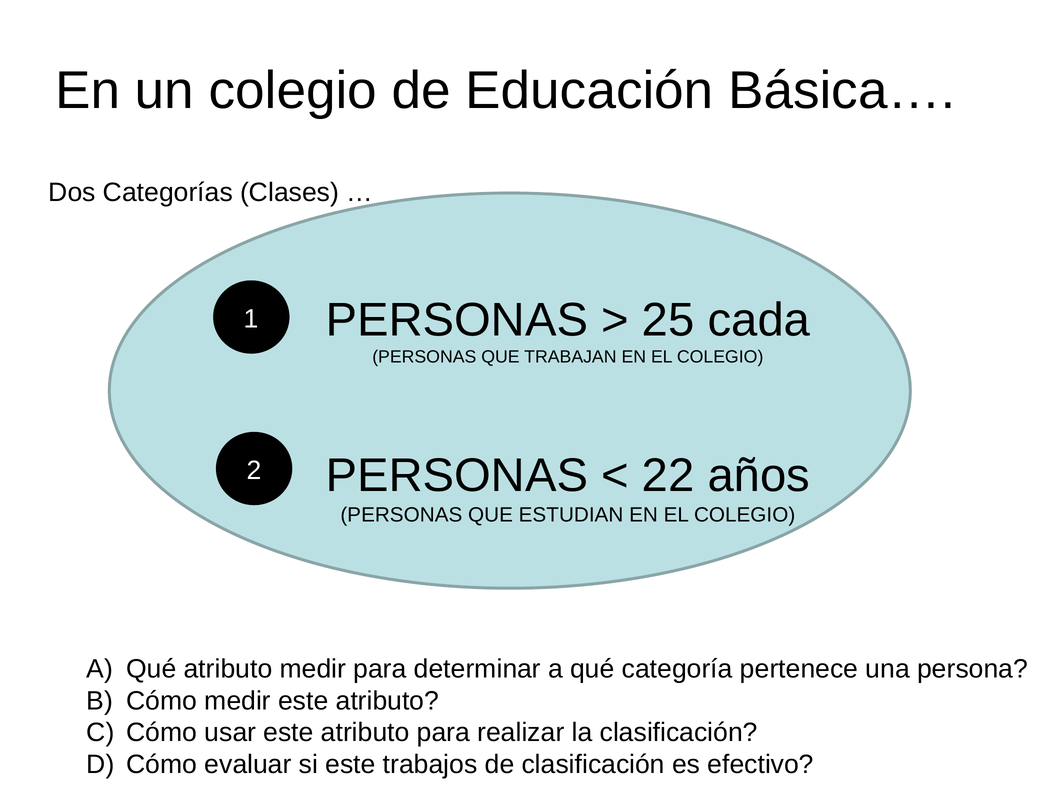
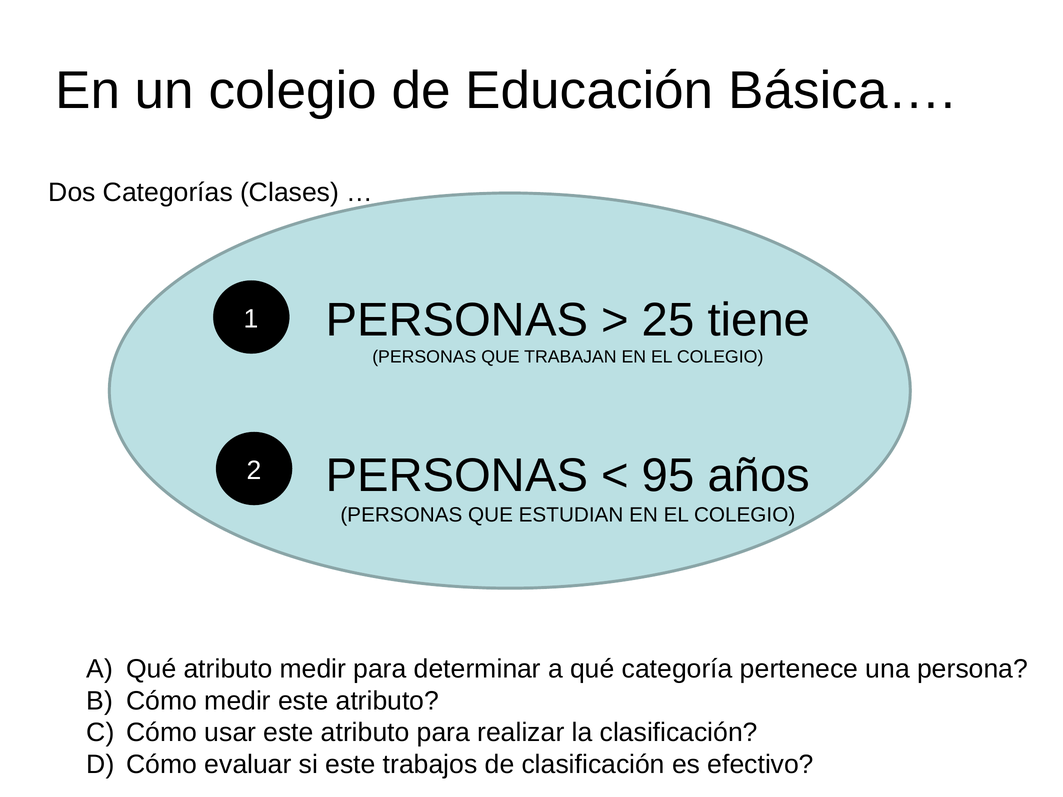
cada: cada -> tiene (759, 320)
22: 22 -> 95 (668, 476)
